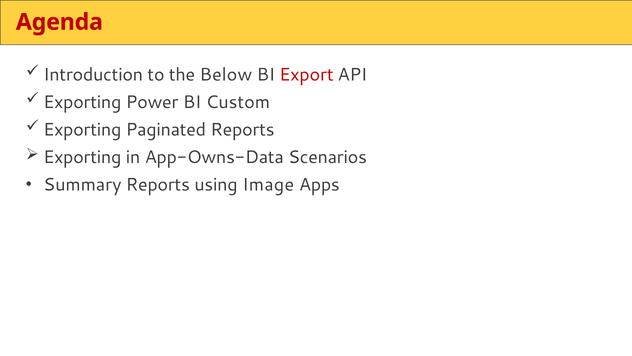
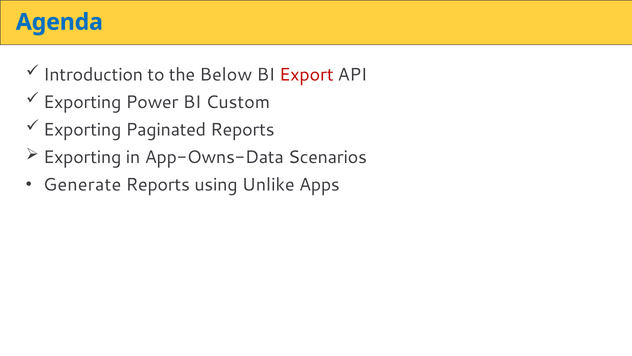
Agenda colour: red -> blue (59, 22)
Summary: Summary -> Generate (82, 185)
Image: Image -> Unlike (268, 185)
